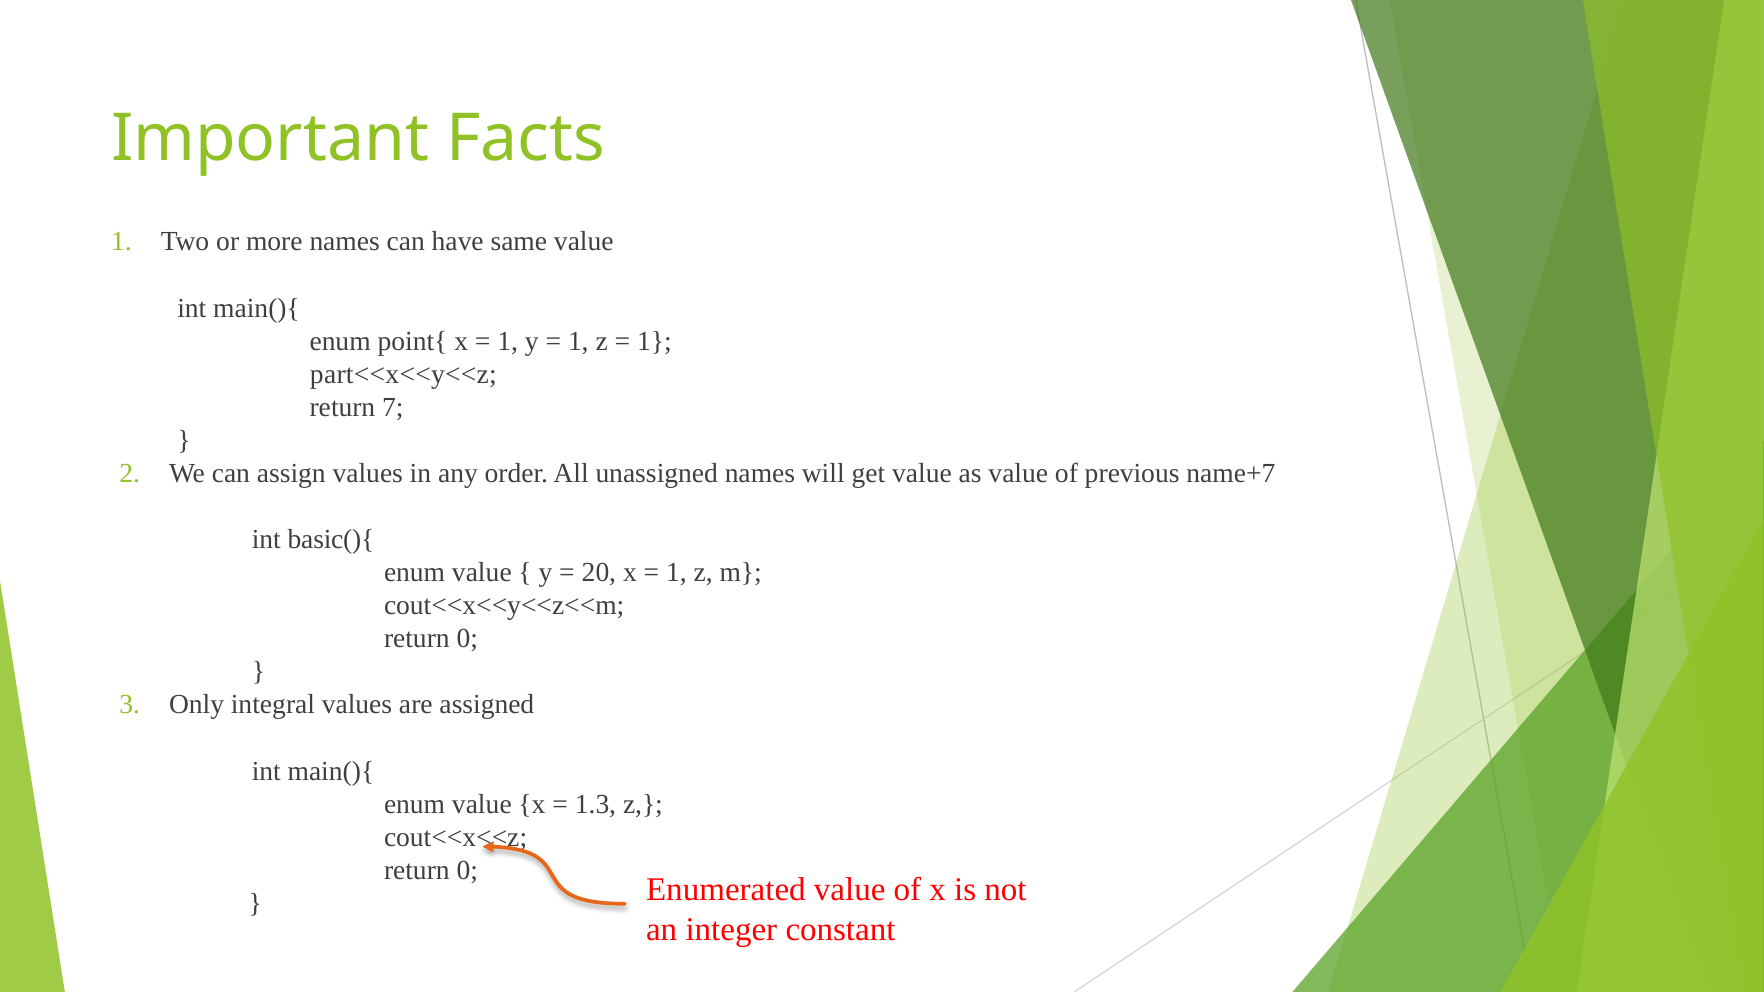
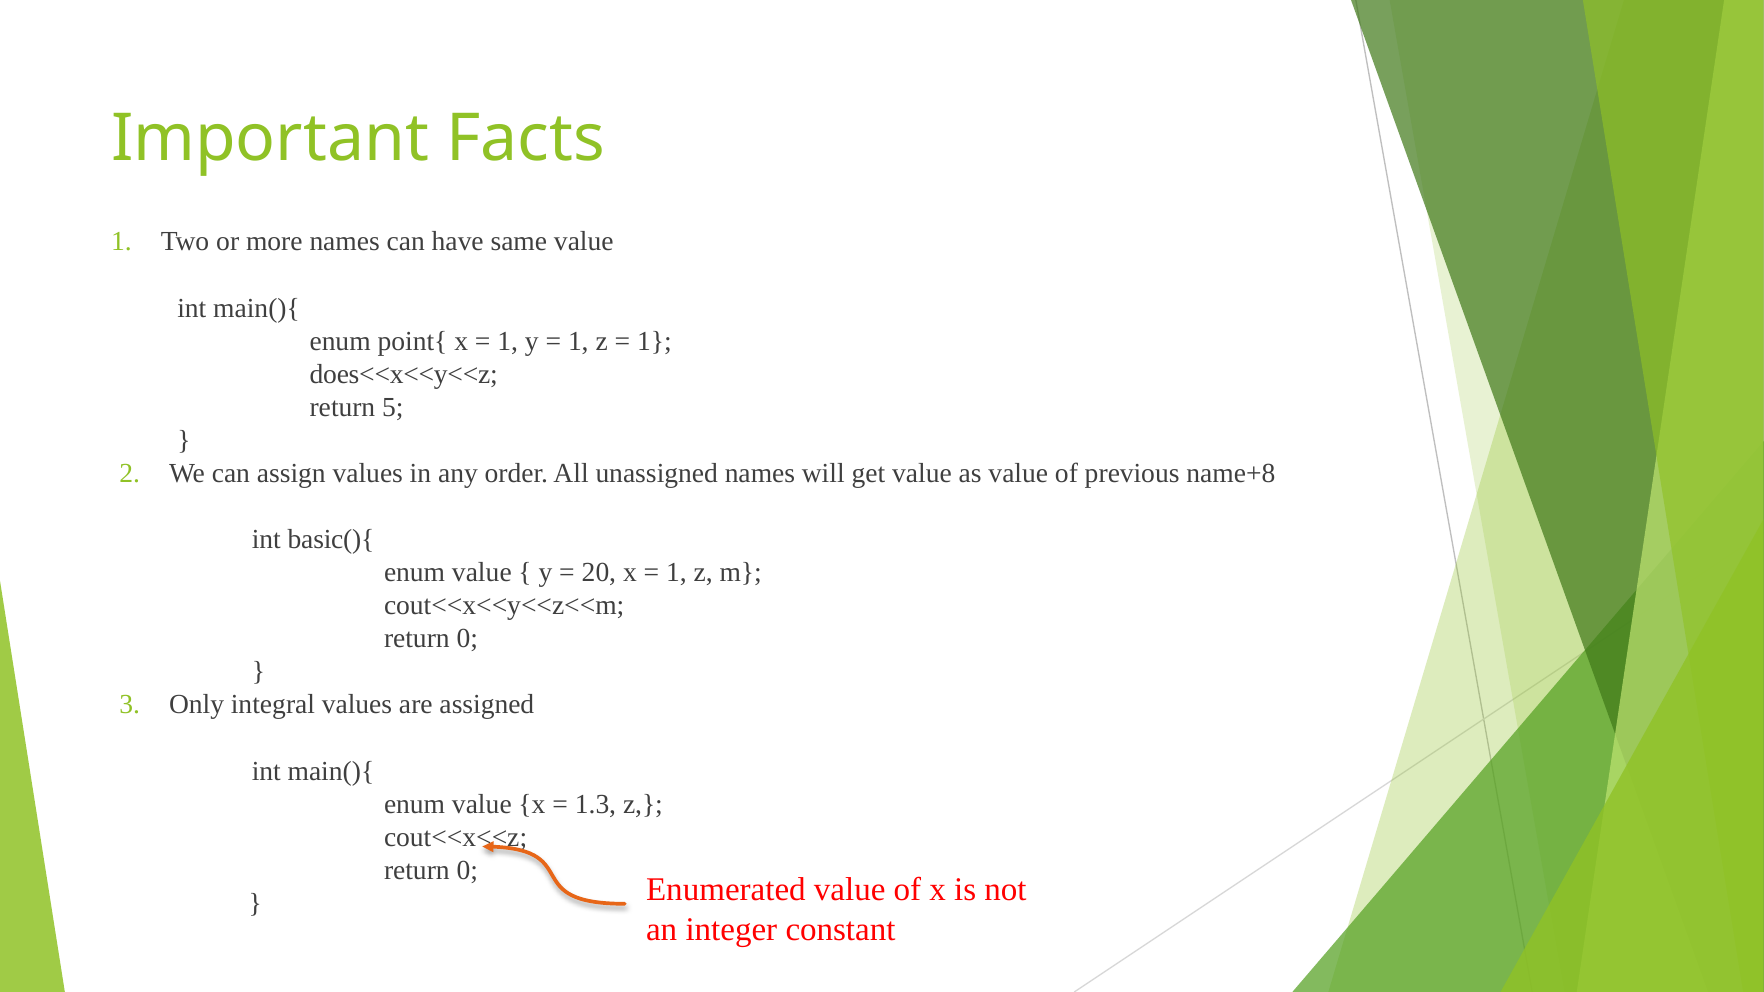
part<<x<<y<<z: part<<x<<y<<z -> does<<x<<y<<z (404, 374)
7: 7 -> 5 (393, 407)
name+7: name+7 -> name+8 (1231, 473)
